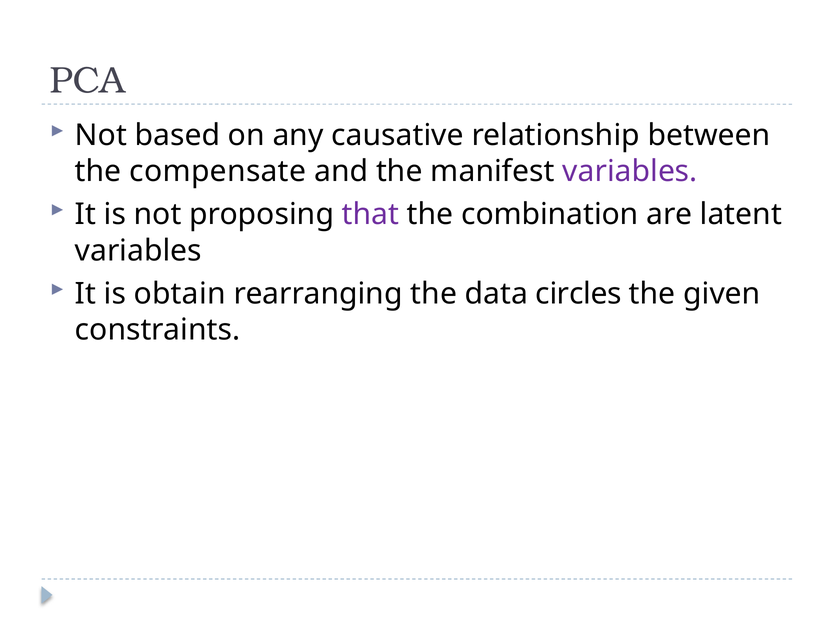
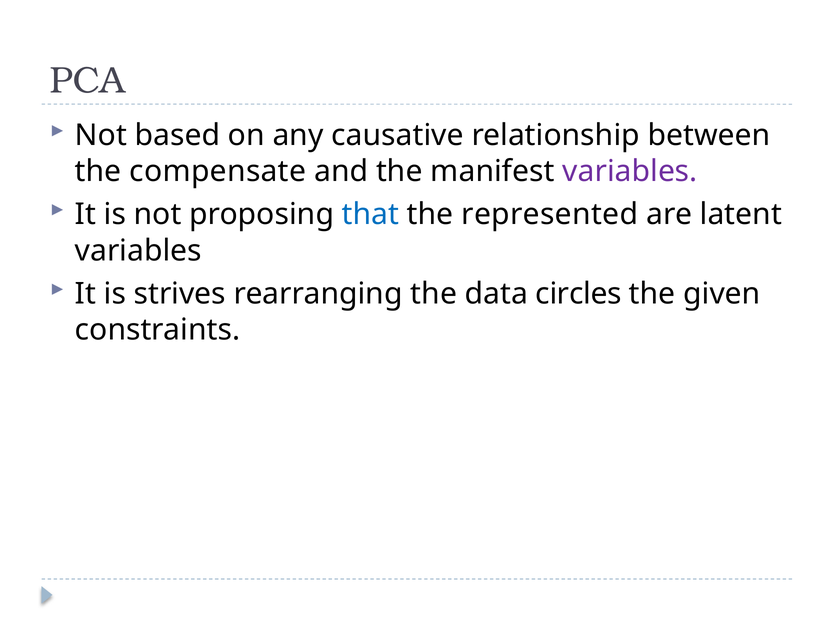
that colour: purple -> blue (371, 215)
combination: combination -> represented (550, 215)
obtain: obtain -> strives (180, 294)
